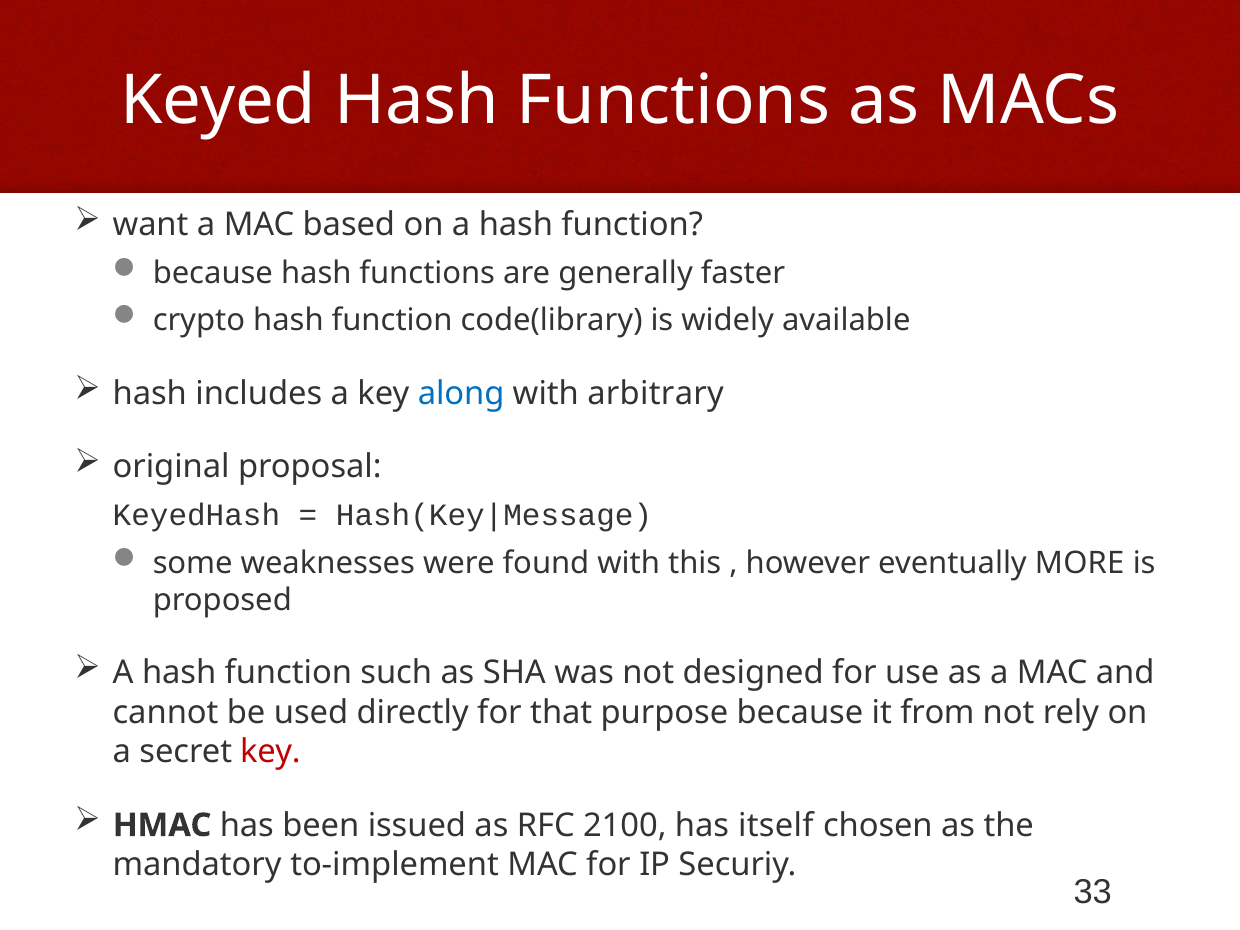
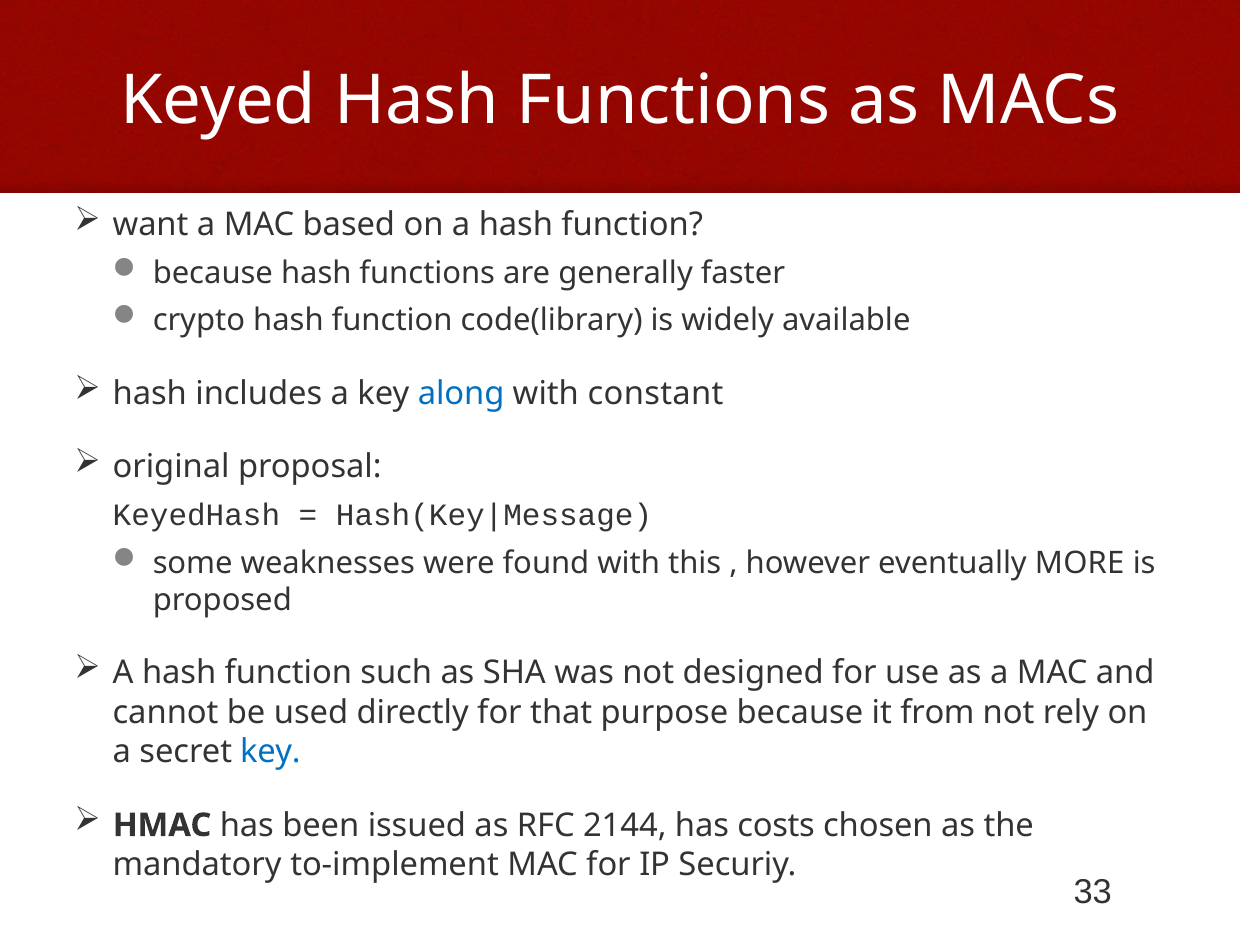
arbitrary: arbitrary -> constant (656, 393)
key colour: red -> blue (270, 752)
2100: 2100 -> 2144 (625, 825)
itself: itself -> costs (776, 825)
